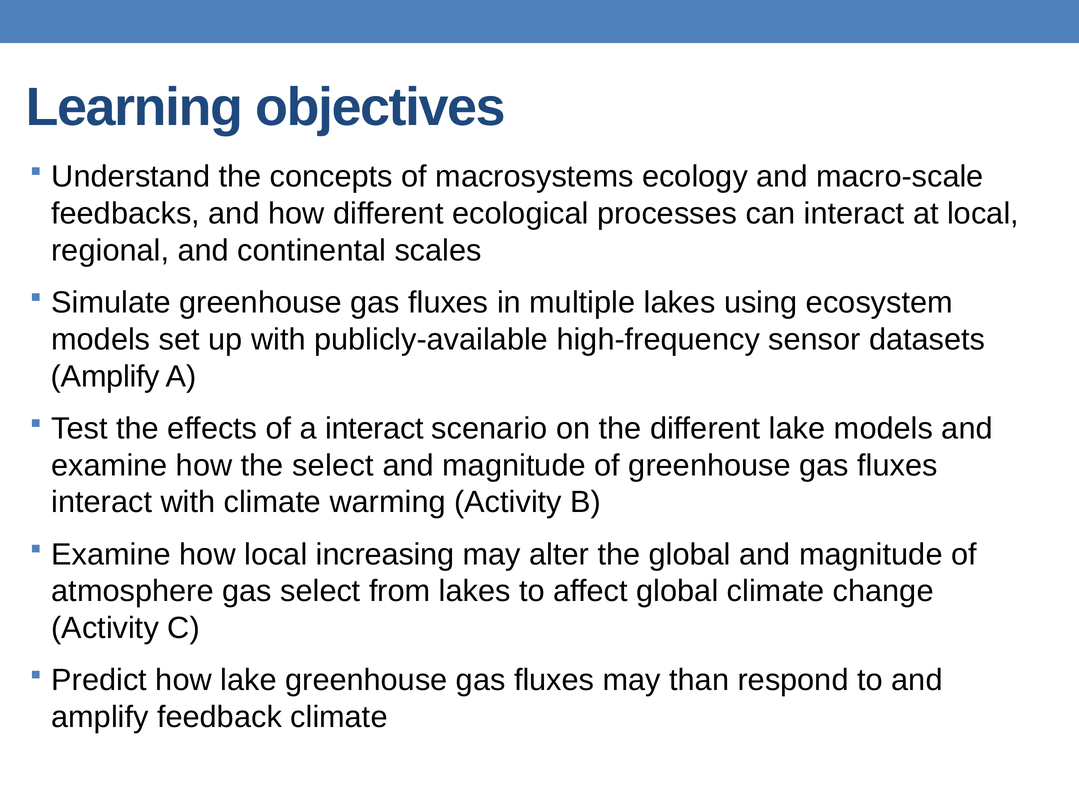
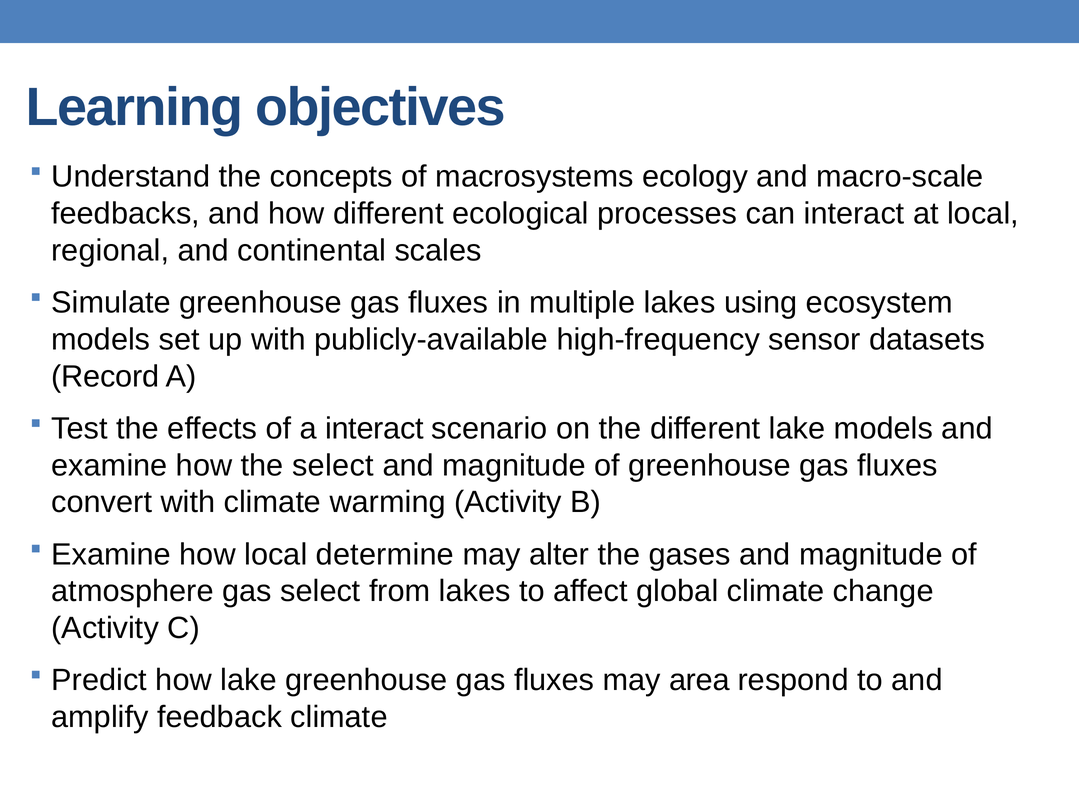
Amplify: Amplify -> Record (105, 377)
interact: interact -> convert (102, 503)
increasing: increasing -> determine (385, 555)
the global: global -> gases (690, 555)
than: than -> area (699, 681)
